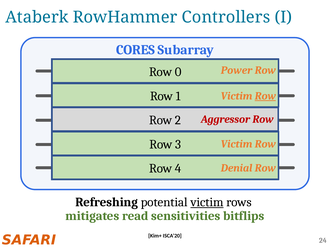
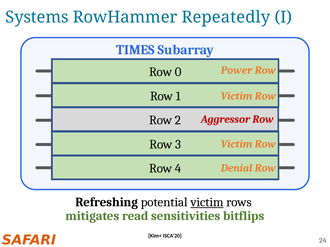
Ataberk: Ataberk -> Systems (37, 17)
Controllers: Controllers -> Repeatedly (226, 17)
CORES: CORES -> TIMES (135, 50)
Row underline: present -> none (265, 96)
